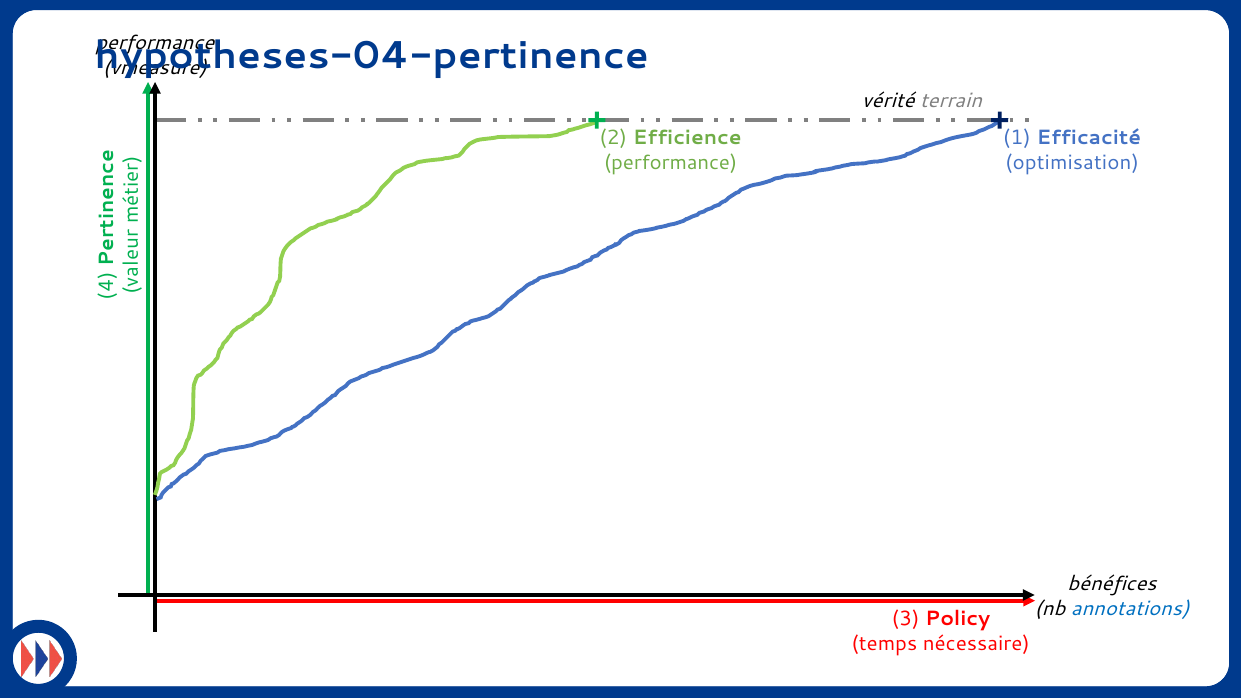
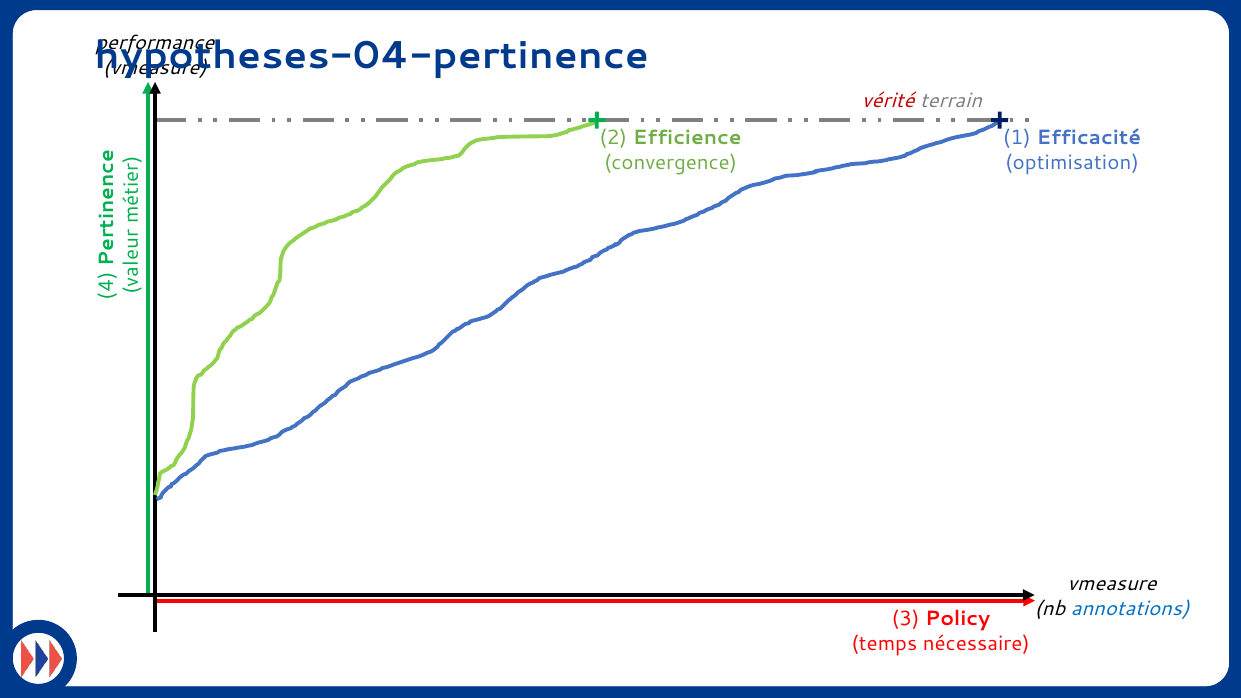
vérité colour: black -> red (888, 101)
performance: performance -> convergence (671, 162)
bénéfices: bénéfices -> vmeasure (1112, 584)
